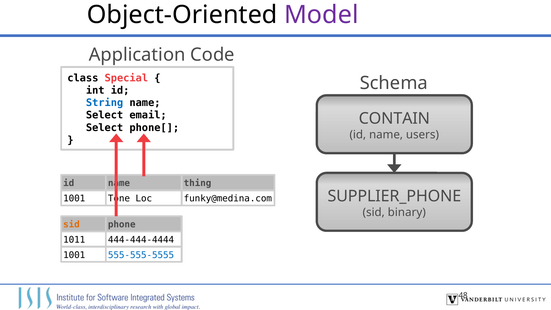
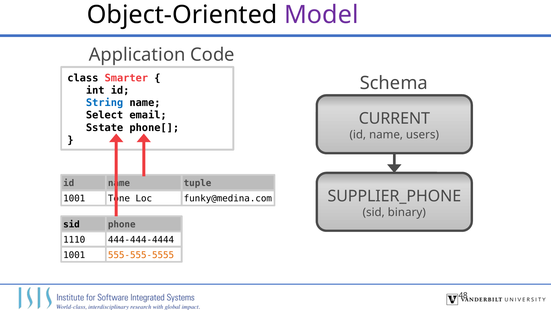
Special: Special -> Smarter (126, 78)
CONTAIN: CONTAIN -> CURRENT (394, 118)
Select: Select -> Sstate (105, 128)
thing: thing -> tuple (198, 183)
sid colour: orange -> black (71, 224)
1011: 1011 -> 1110 (74, 240)
555-555-5555 colour: blue -> orange (141, 255)
